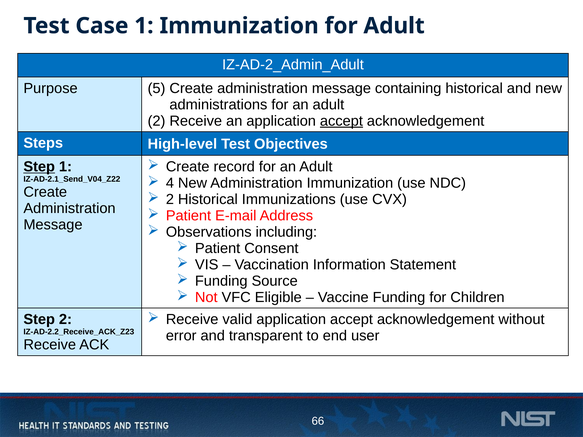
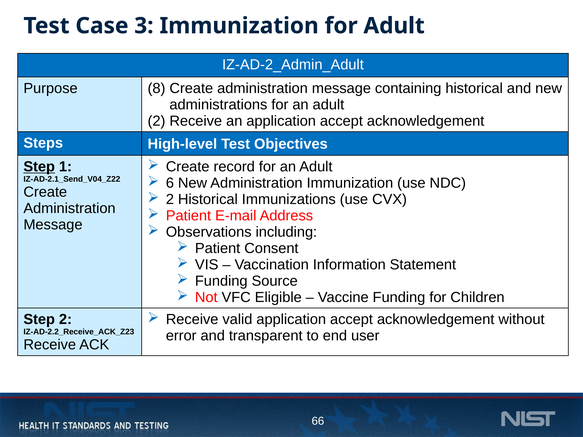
Case 1: 1 -> 3 (144, 26)
5: 5 -> 8 (157, 88)
accept underline: present -> none (341, 121)
4: 4 -> 6 (170, 183)
